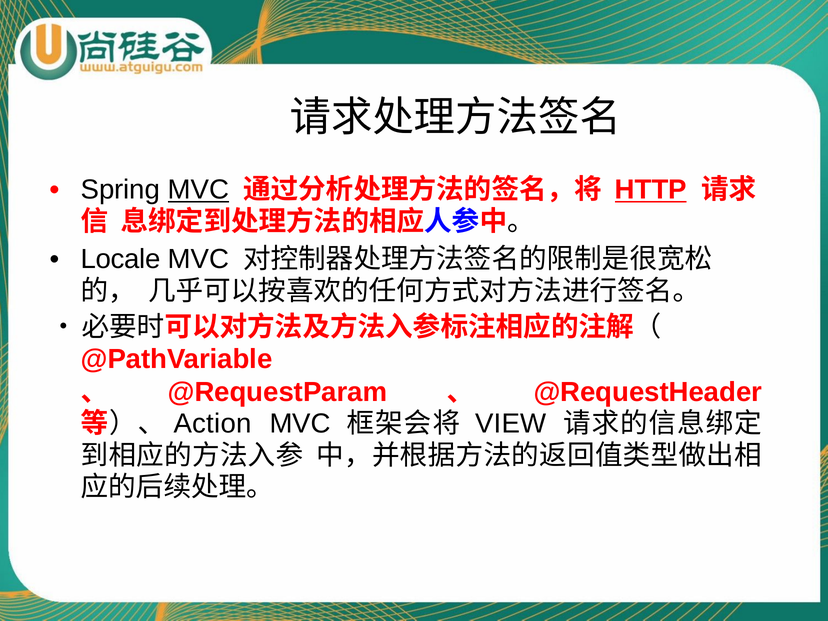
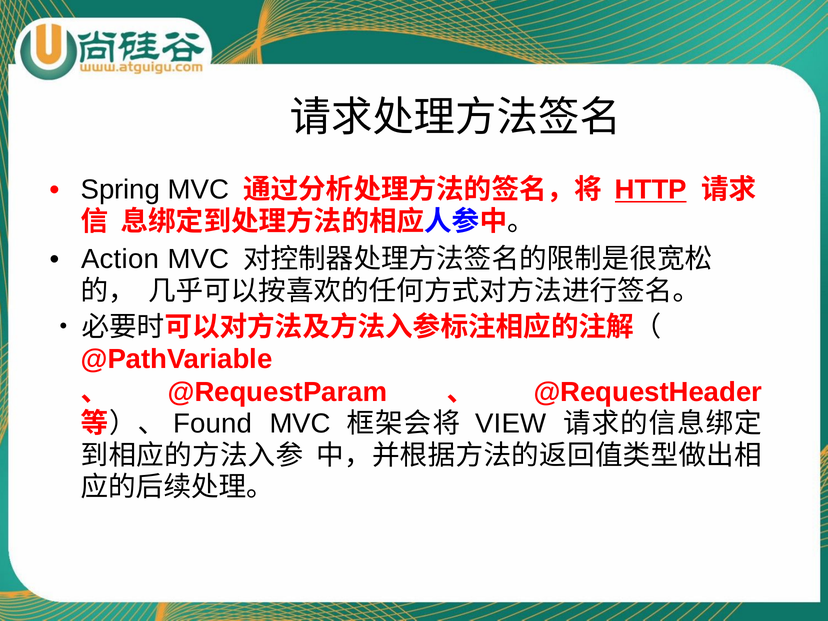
MVC underline: present -> none (198, 190)
Locale: Locale -> Action (120, 259)
Action: Action -> Found (213, 424)
